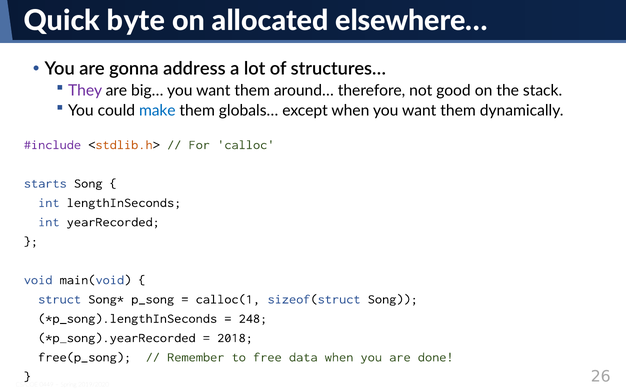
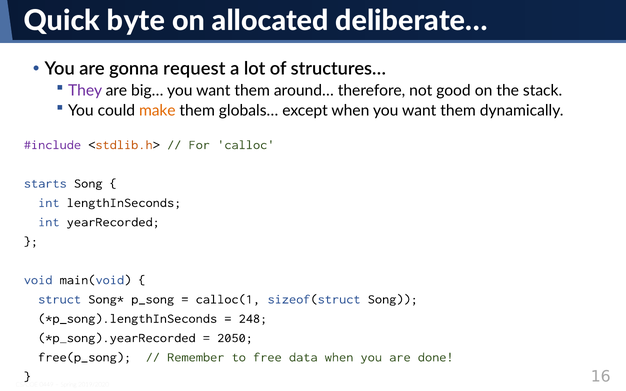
elsewhere…: elsewhere… -> deliberate… (412, 21)
address: address -> request (194, 69)
make colour: blue -> orange (157, 111)
2018: 2018 -> 2050 (235, 338)
26: 26 -> 16 (601, 377)
